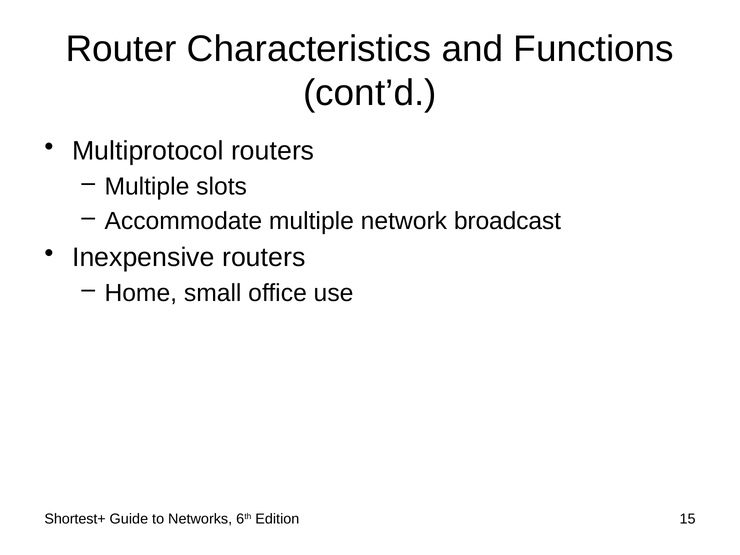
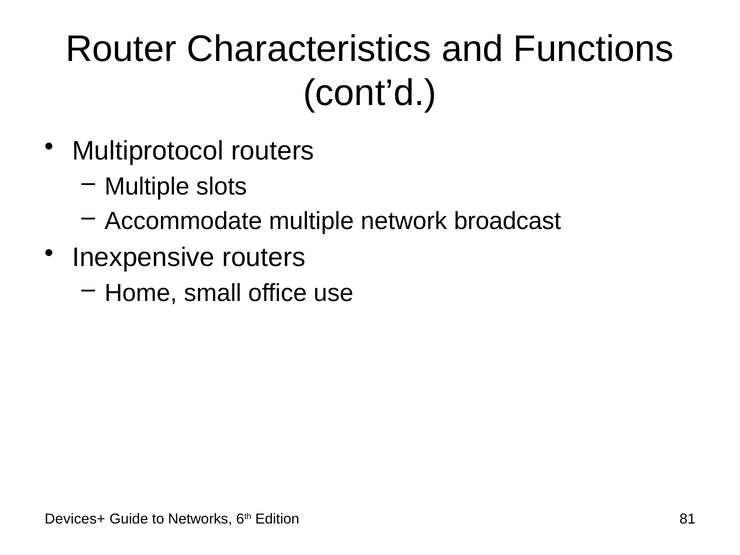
Shortest+: Shortest+ -> Devices+ (75, 519)
15: 15 -> 81 (688, 519)
